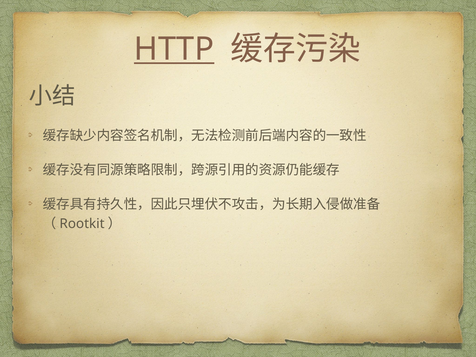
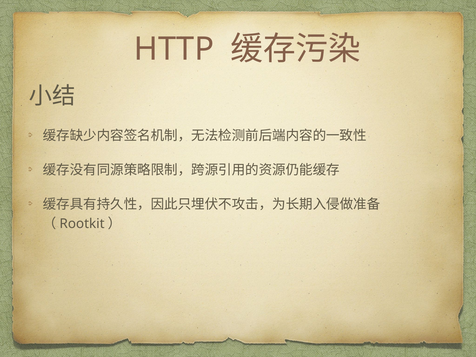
HTTP underline: present -> none (174, 49)
